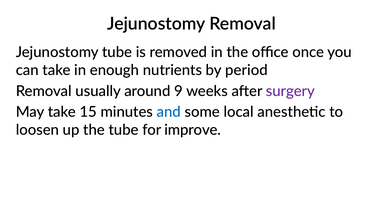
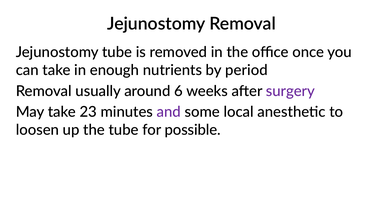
9: 9 -> 6 (179, 91)
15: 15 -> 23 (88, 112)
and colour: blue -> purple (169, 112)
improve: improve -> possible (193, 130)
